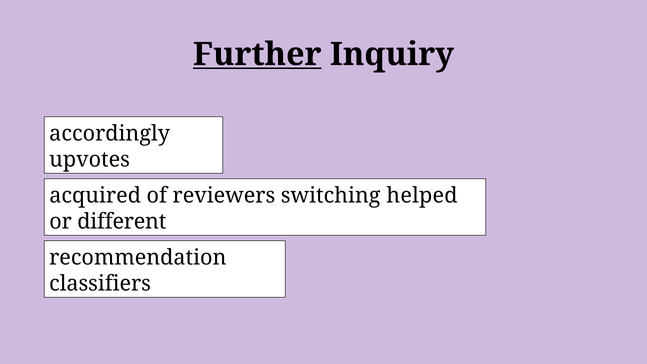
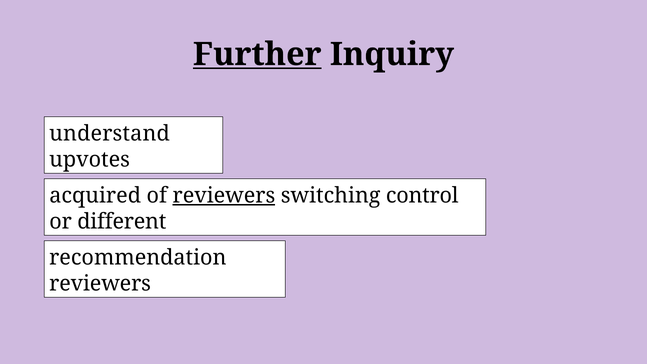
accordingly: accordingly -> understand (110, 133)
reviewers underline: none -> present (224, 196)
helped: helped -> control (422, 196)
classifiers: classifiers -> reviewers (100, 283)
